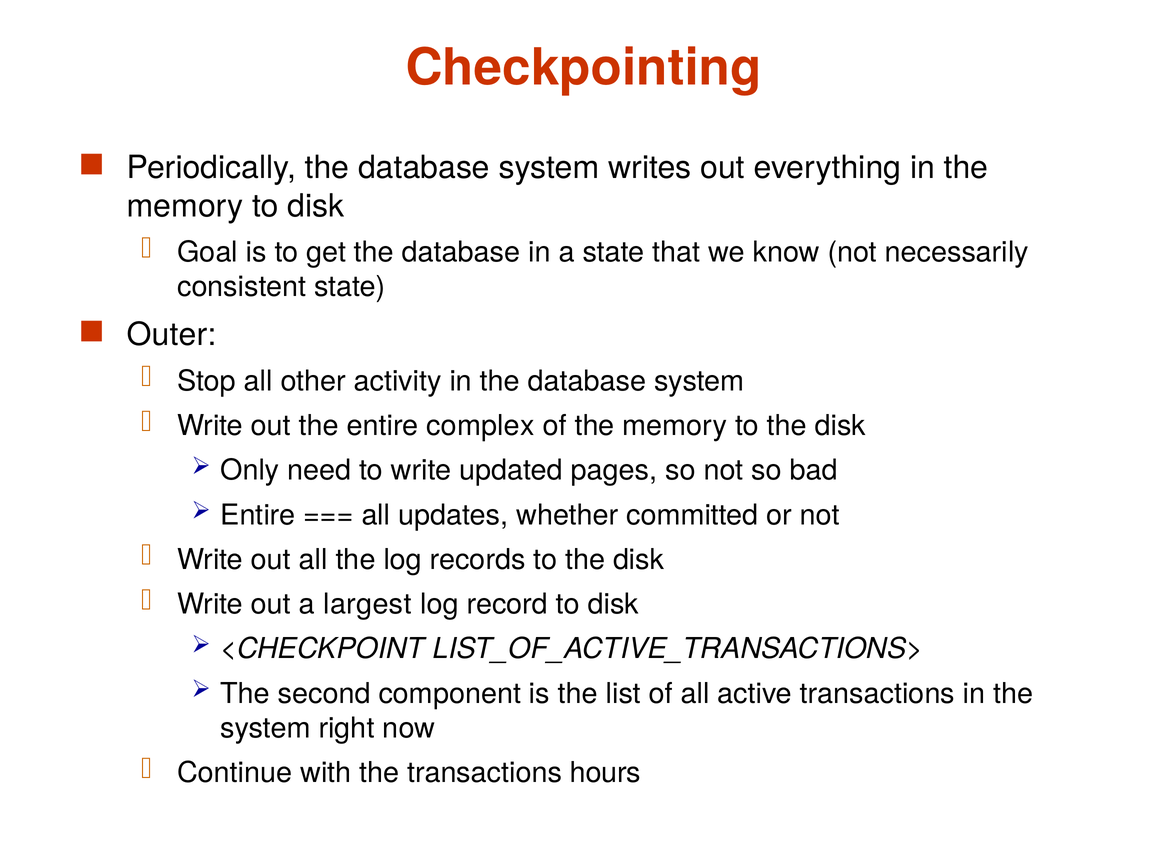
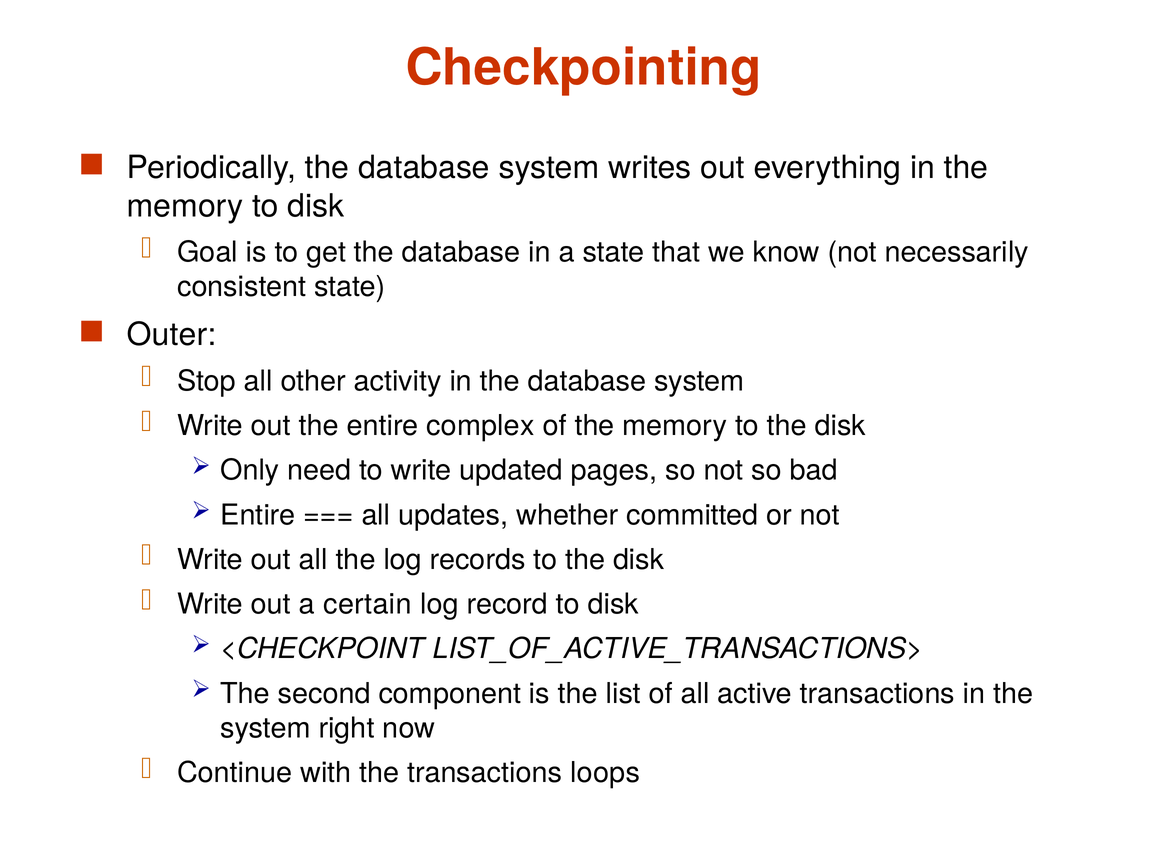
largest: largest -> certain (367, 604)
hours: hours -> loops (605, 773)
